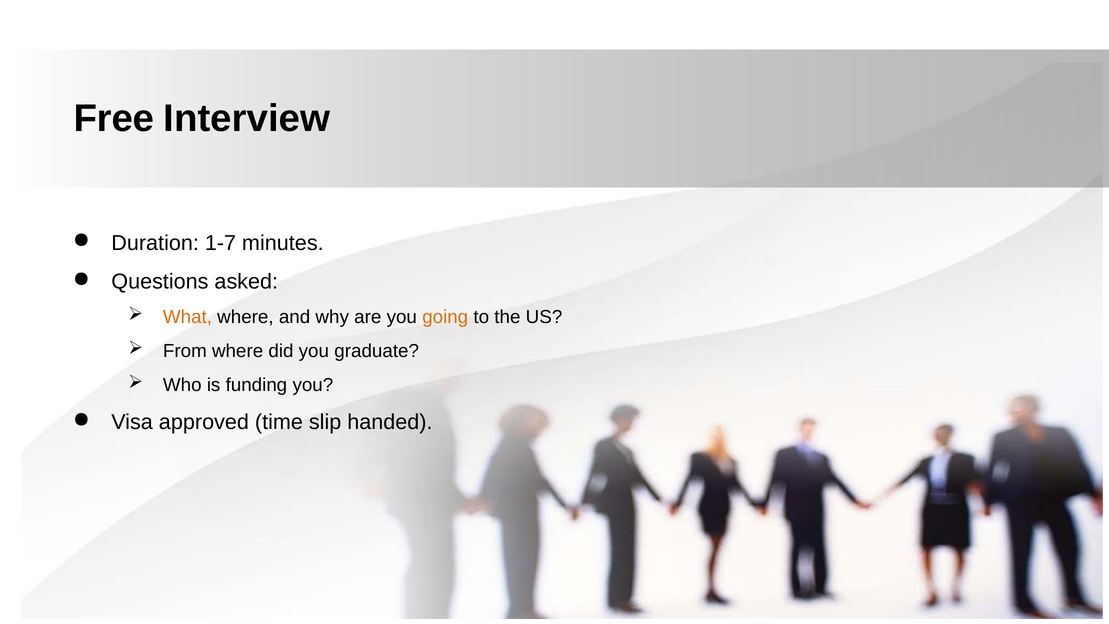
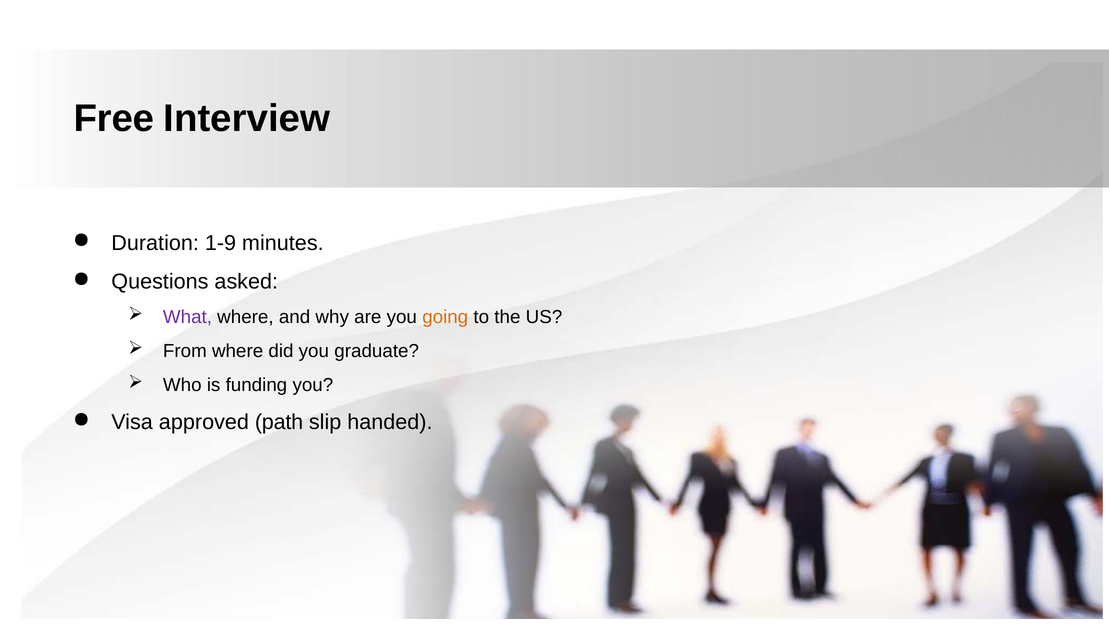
1-7: 1-7 -> 1-9 (220, 243)
What colour: orange -> purple (187, 317)
time: time -> path (279, 422)
